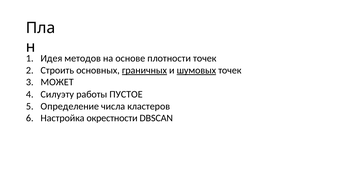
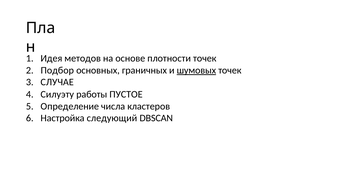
Строить: Строить -> Подбор (57, 70)
граничных underline: present -> none (144, 70)
МОЖЕТ: МОЖЕТ -> СЛУЧАЕ (57, 82)
окрестности: окрестности -> следующий (112, 118)
